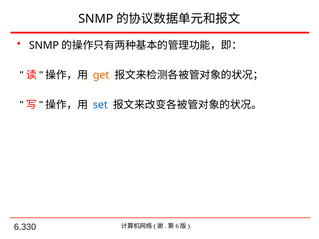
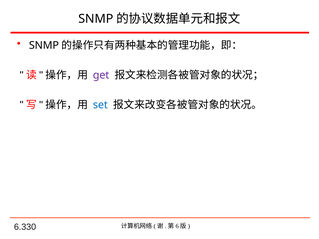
get colour: orange -> purple (101, 75)
